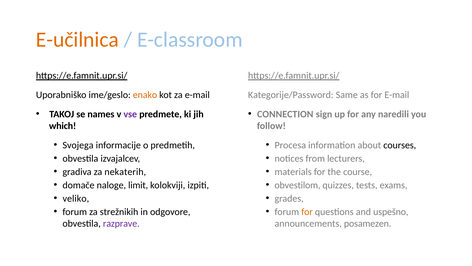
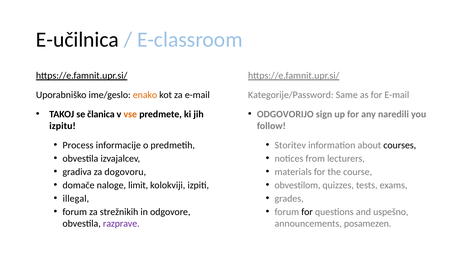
E-učilnica colour: orange -> black (77, 40)
names: names -> članica (101, 114)
vse colour: purple -> orange (130, 114)
CONNECTION: CONNECTION -> ODGOVORIJO (285, 114)
which: which -> izpitu (63, 126)
Svojega: Svojega -> Process (78, 145)
Procesa: Procesa -> Storitev (290, 145)
nekaterih: nekaterih -> dogovoru (125, 172)
veliko: veliko -> illegal (76, 198)
for colour: orange -> black (307, 211)
